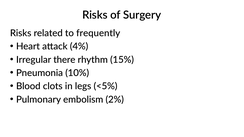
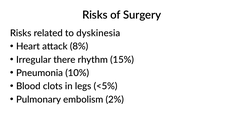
frequently: frequently -> dyskinesia (98, 33)
4%: 4% -> 8% (79, 47)
